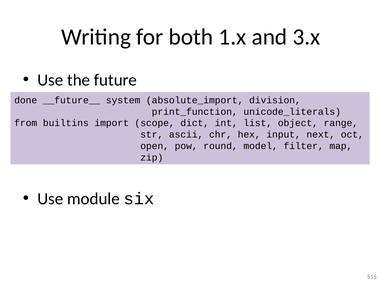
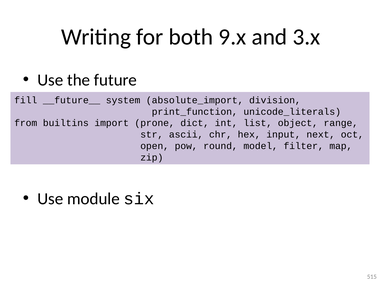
1.x: 1.x -> 9.x (232, 37)
done: done -> fill (26, 100)
scope: scope -> prone (155, 123)
